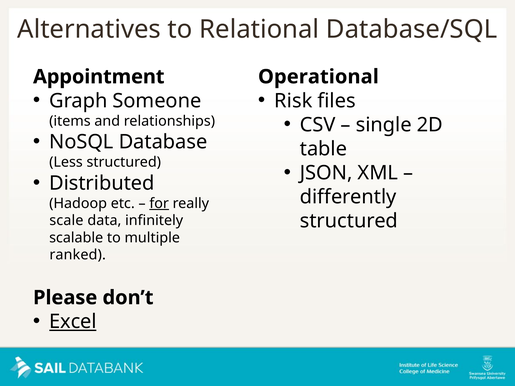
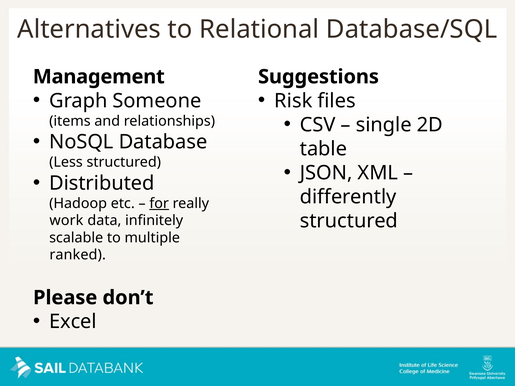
Appointment: Appointment -> Management (99, 77)
Operational: Operational -> Suggestions (318, 77)
scale: scale -> work (66, 221)
Excel underline: present -> none (73, 322)
